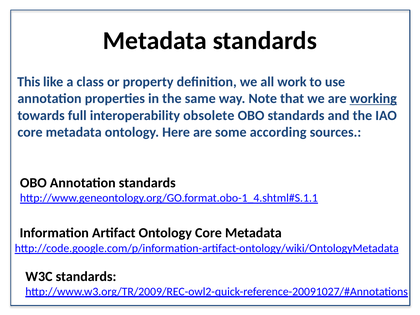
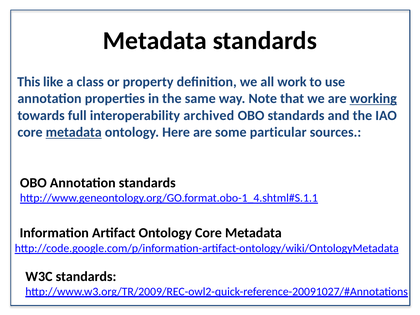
obsolete: obsolete -> archived (209, 115)
metadata underline: none -> present (74, 132)
according: according -> particular (278, 132)
